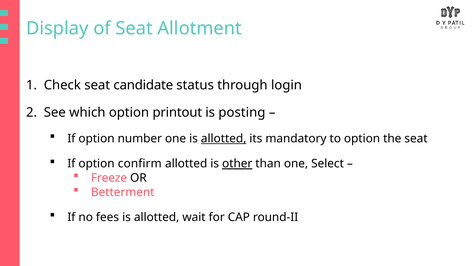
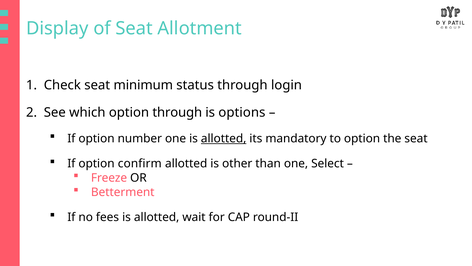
candidate: candidate -> minimum (143, 85)
option printout: printout -> through (177, 112)
posting: posting -> options (242, 112)
other underline: present -> none (237, 163)
